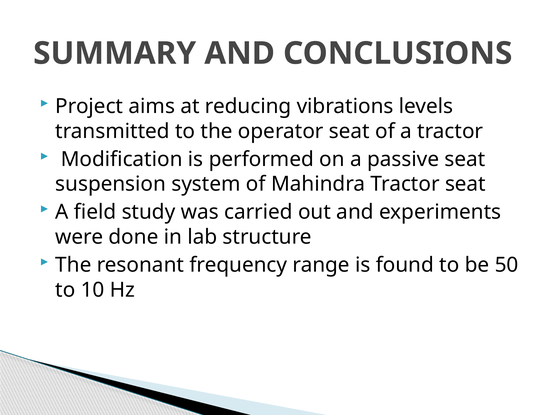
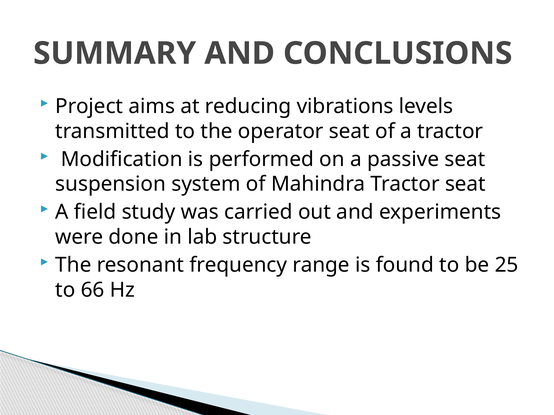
50: 50 -> 25 (507, 265)
10: 10 -> 66 (93, 290)
